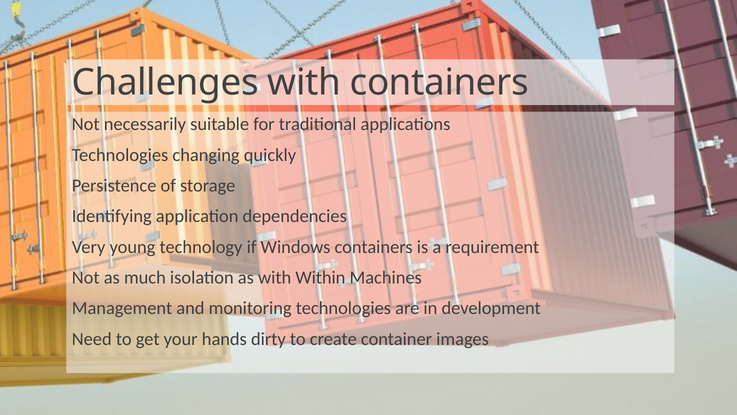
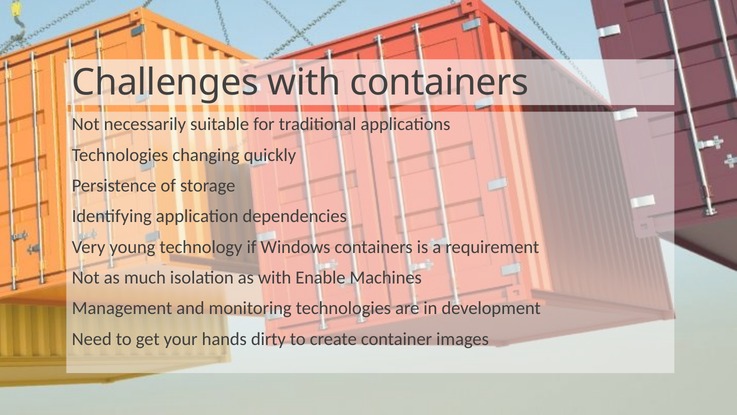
Within: Within -> Enable (320, 277)
